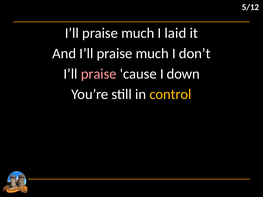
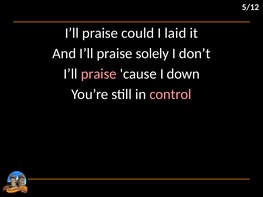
much: much -> could (138, 33)
And I’ll praise much: much -> solely (152, 54)
control colour: yellow -> pink (170, 94)
